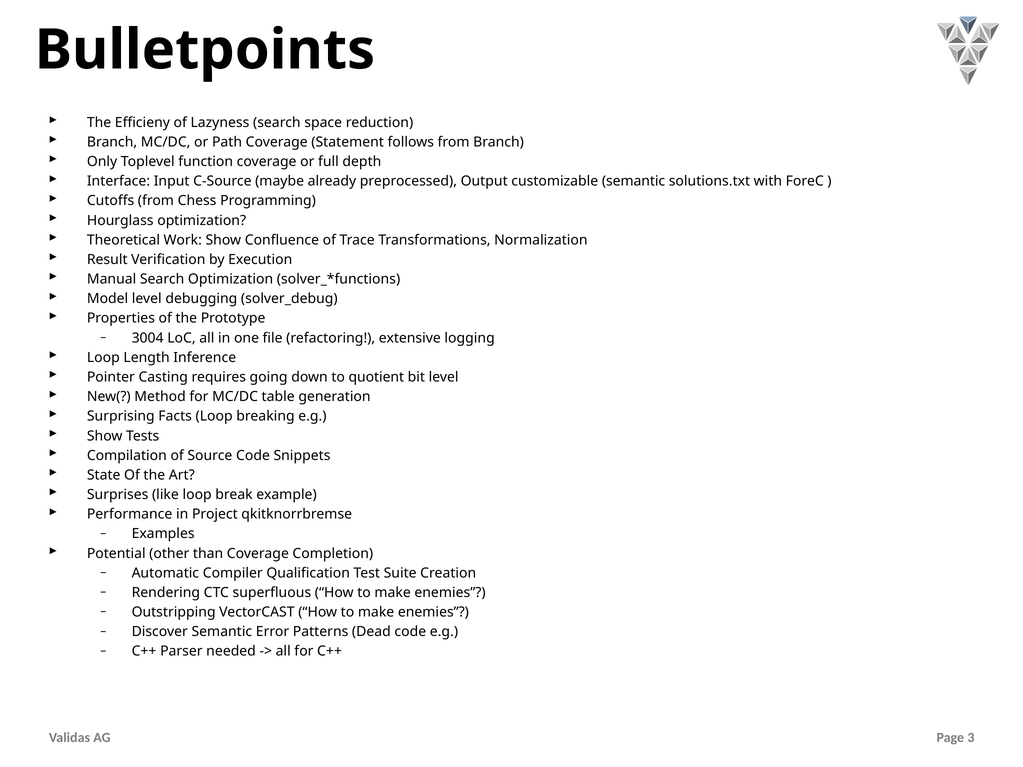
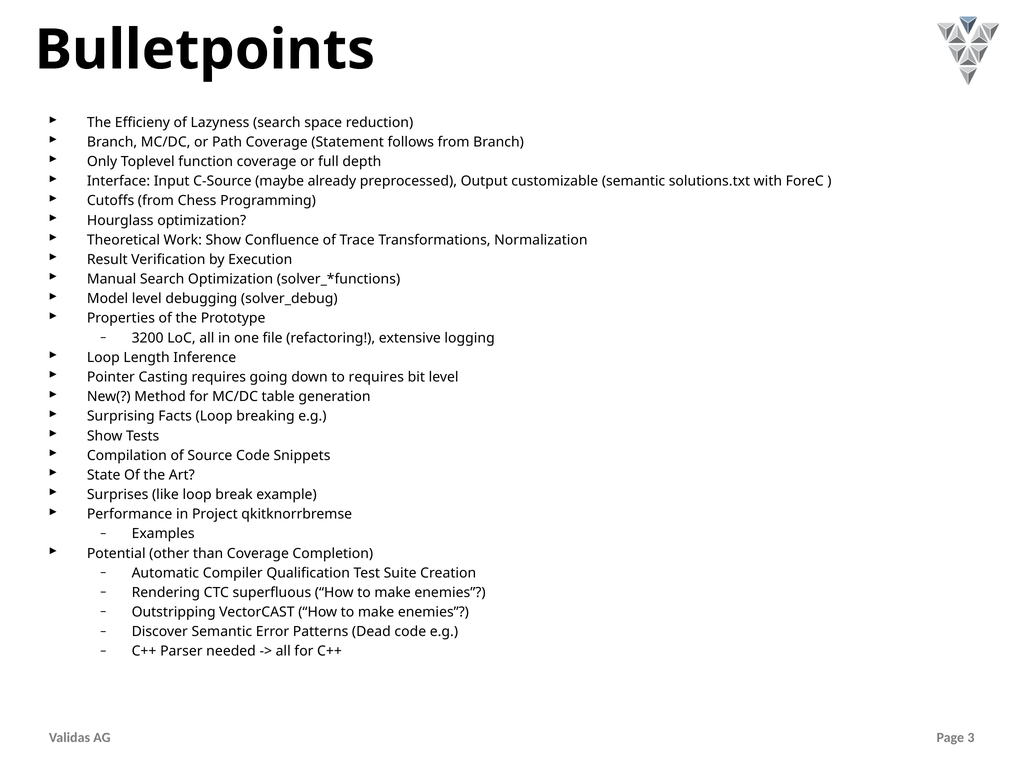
3004: 3004 -> 3200 (148, 338)
to quotient: quotient -> requires (376, 377)
